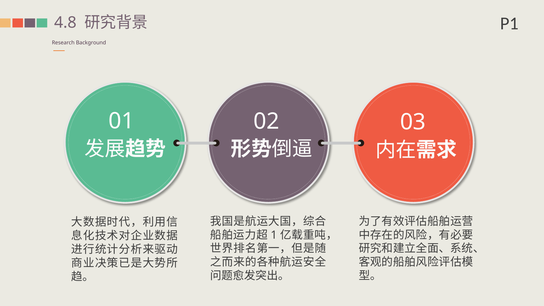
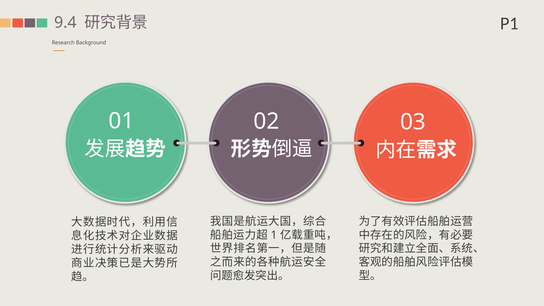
4.8: 4.8 -> 9.4 (65, 23)
